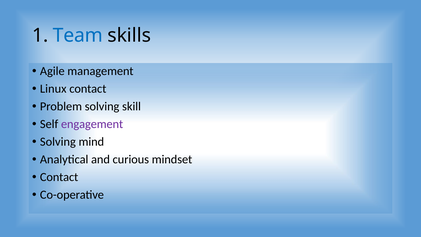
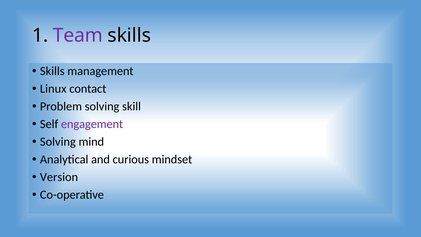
Team colour: blue -> purple (78, 35)
Agile: Agile -> Skills (52, 71)
Contact: Contact -> Version (59, 177)
